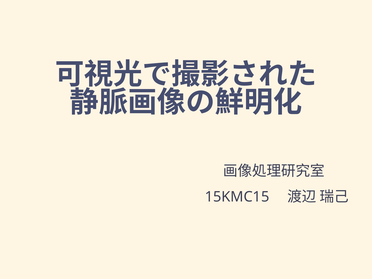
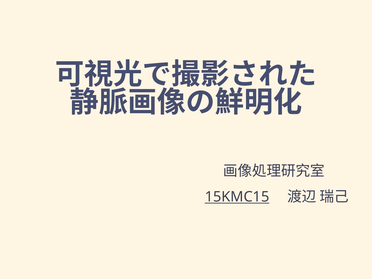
15KMC15 underline: none -> present (237, 197)
